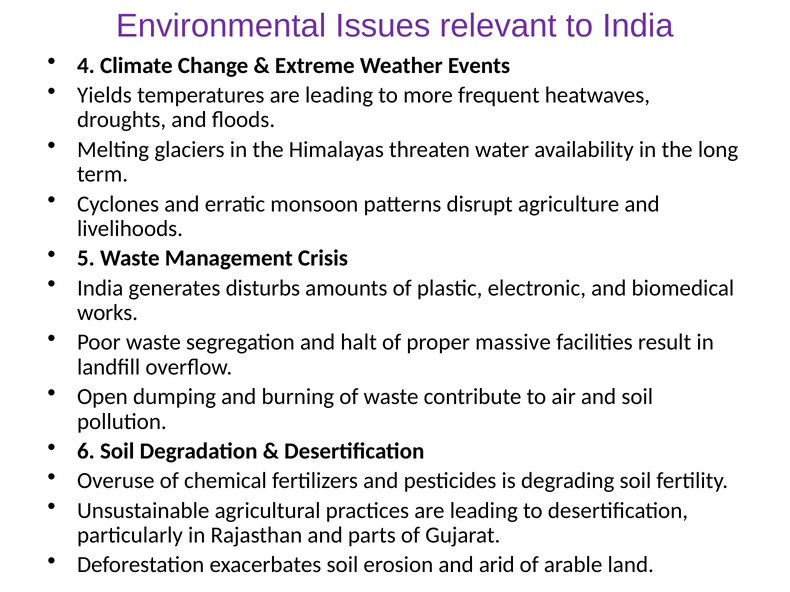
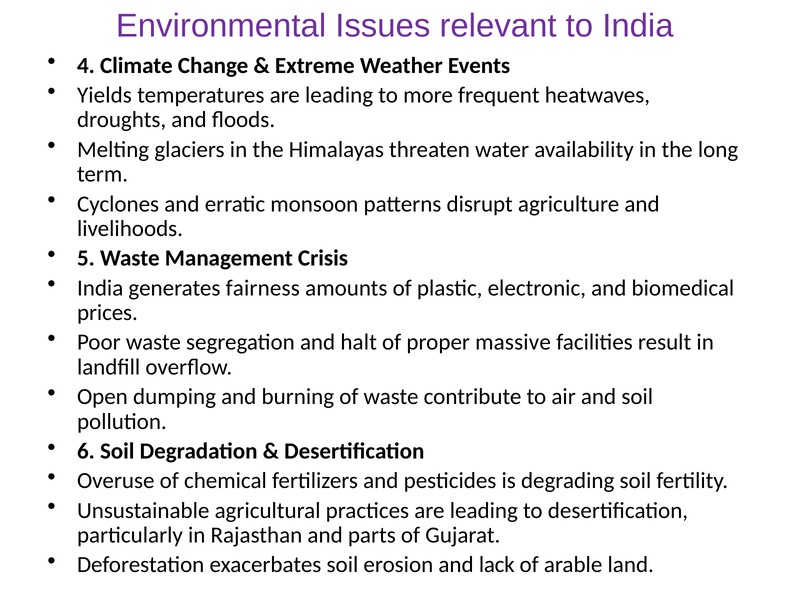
disturbs: disturbs -> fairness (263, 288)
works: works -> prices (107, 313)
arid: arid -> lack (497, 565)
